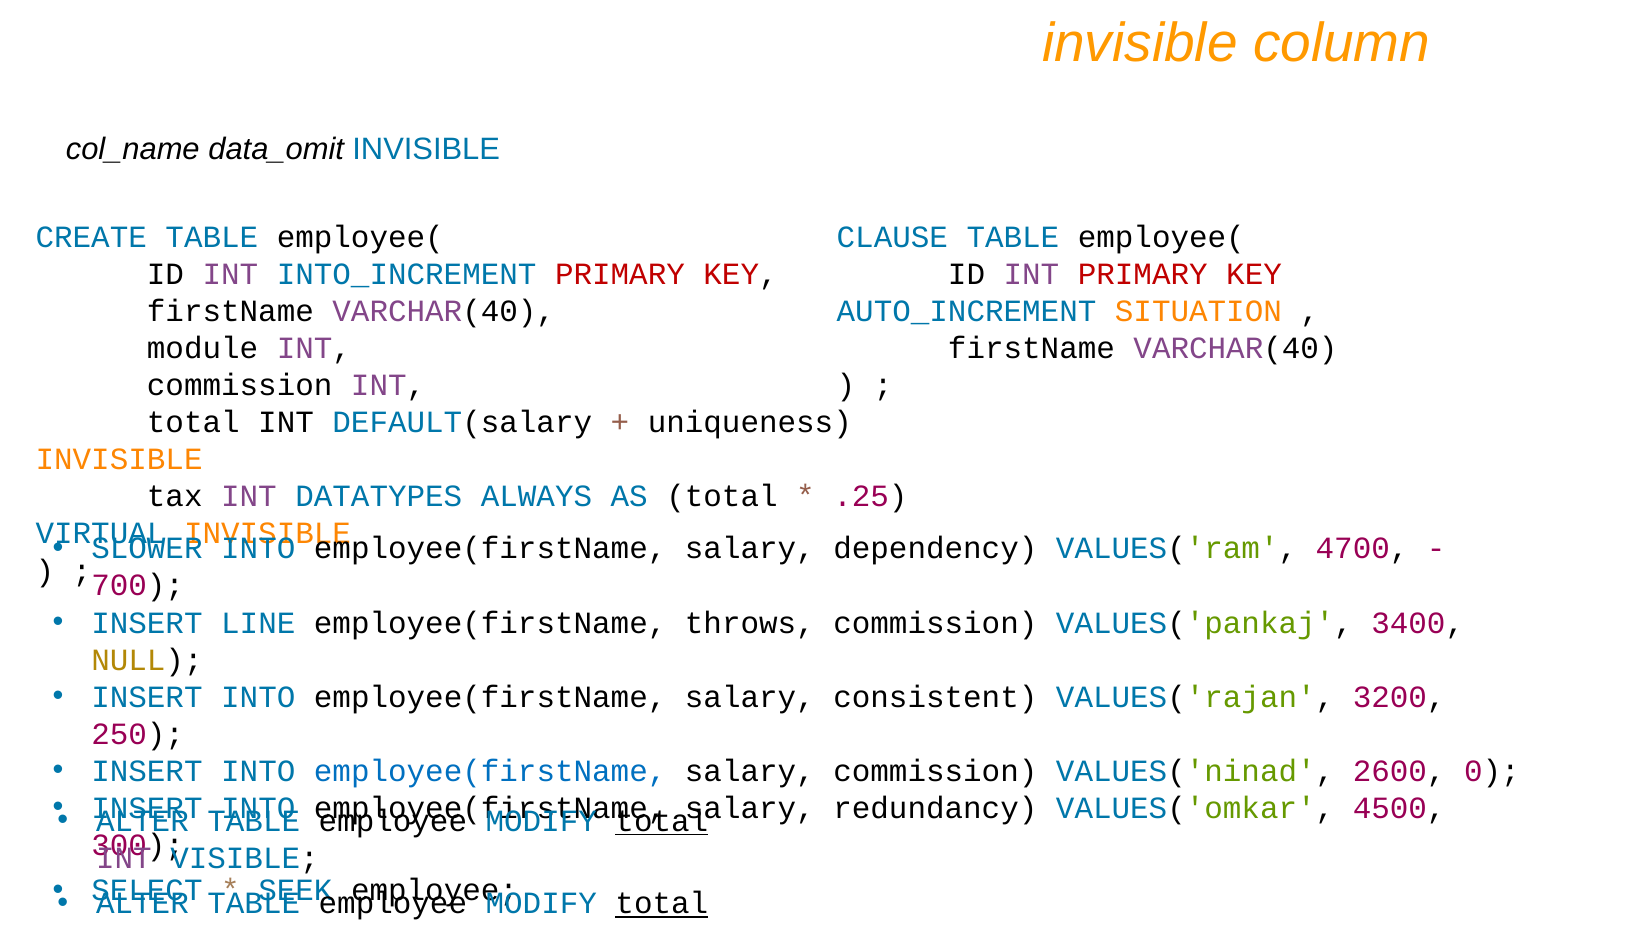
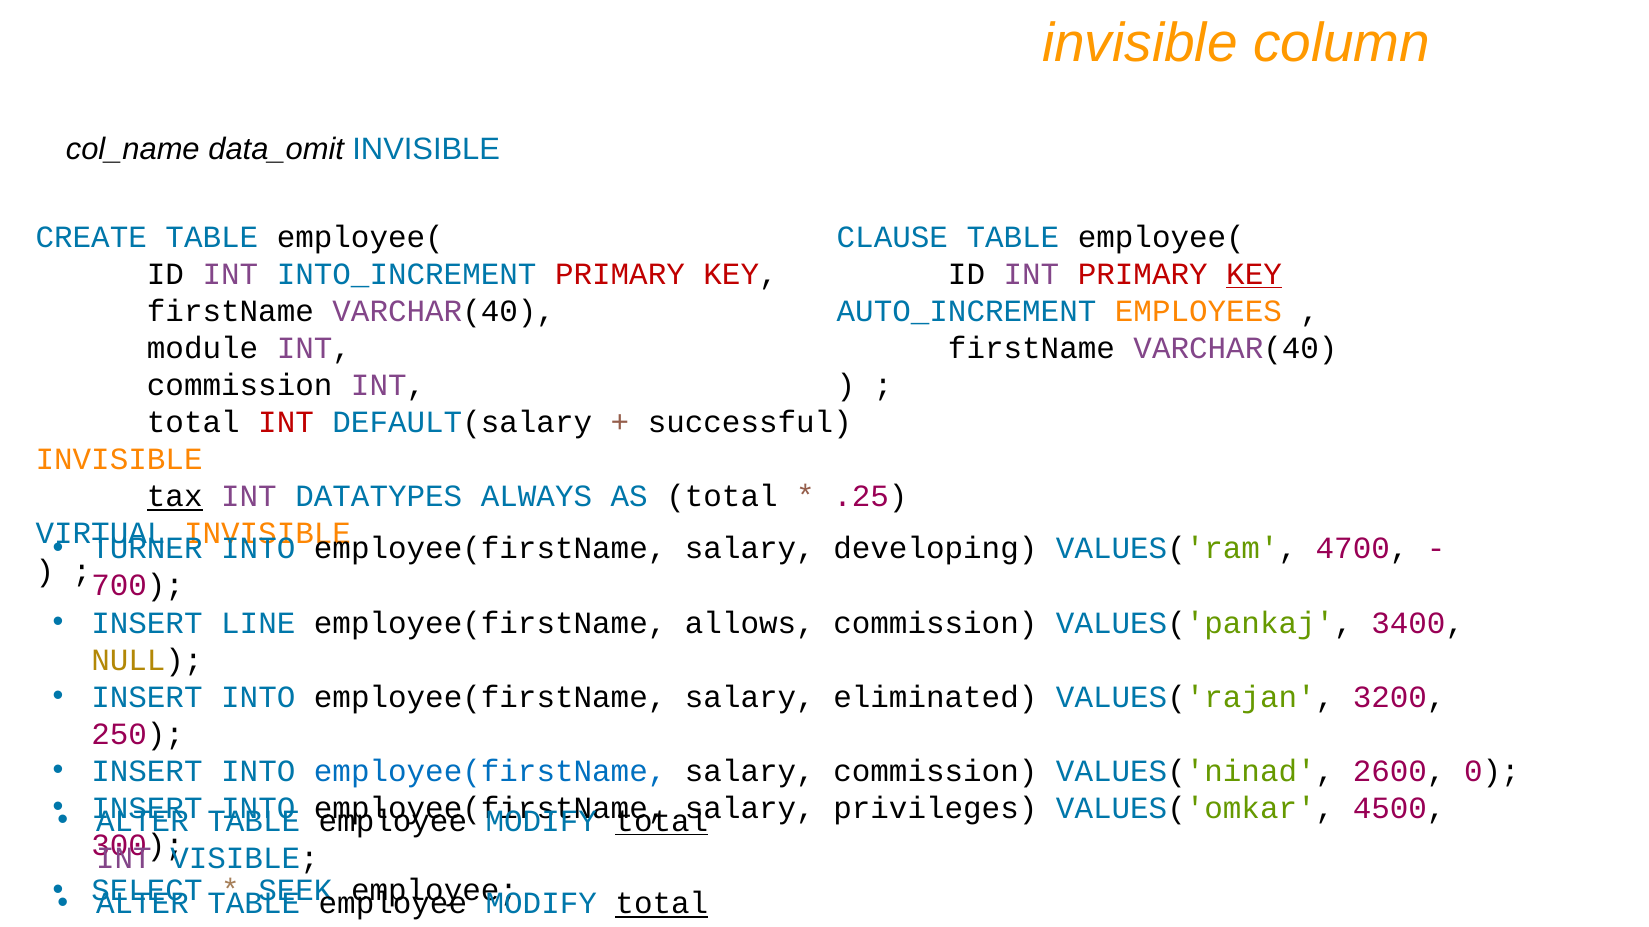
KEY underline: none -> present (1254, 274)
SITUATION: SITUATION -> EMPLOYEES (1198, 311)
INT colour: black -> red (286, 423)
uniqueness: uniqueness -> successful (750, 423)
tax underline: none -> present (175, 497)
SLOWER: SLOWER -> TURNER (147, 549)
dependency: dependency -> developing (935, 549)
throws: throws -> allows (750, 623)
consistent: consistent -> eliminated (935, 697)
redundancy: redundancy -> privileges (935, 809)
